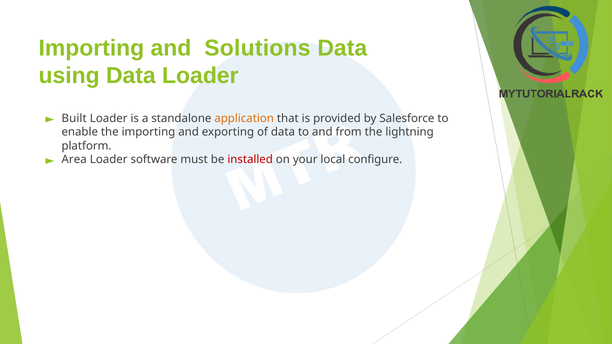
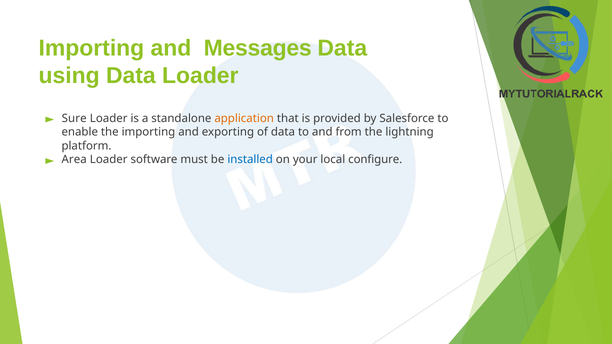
Solutions: Solutions -> Messages (258, 48)
Built: Built -> Sure (74, 118)
installed colour: red -> blue (250, 160)
